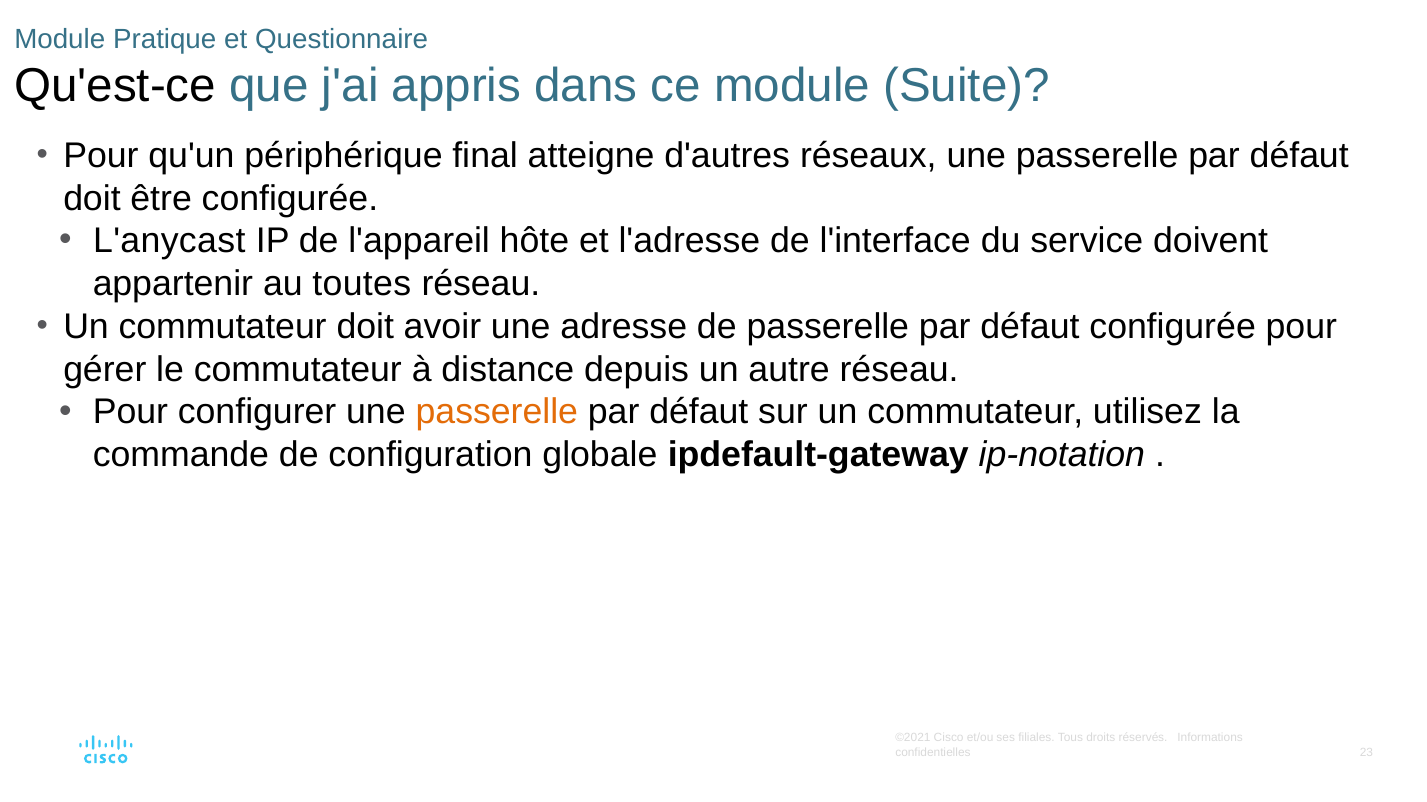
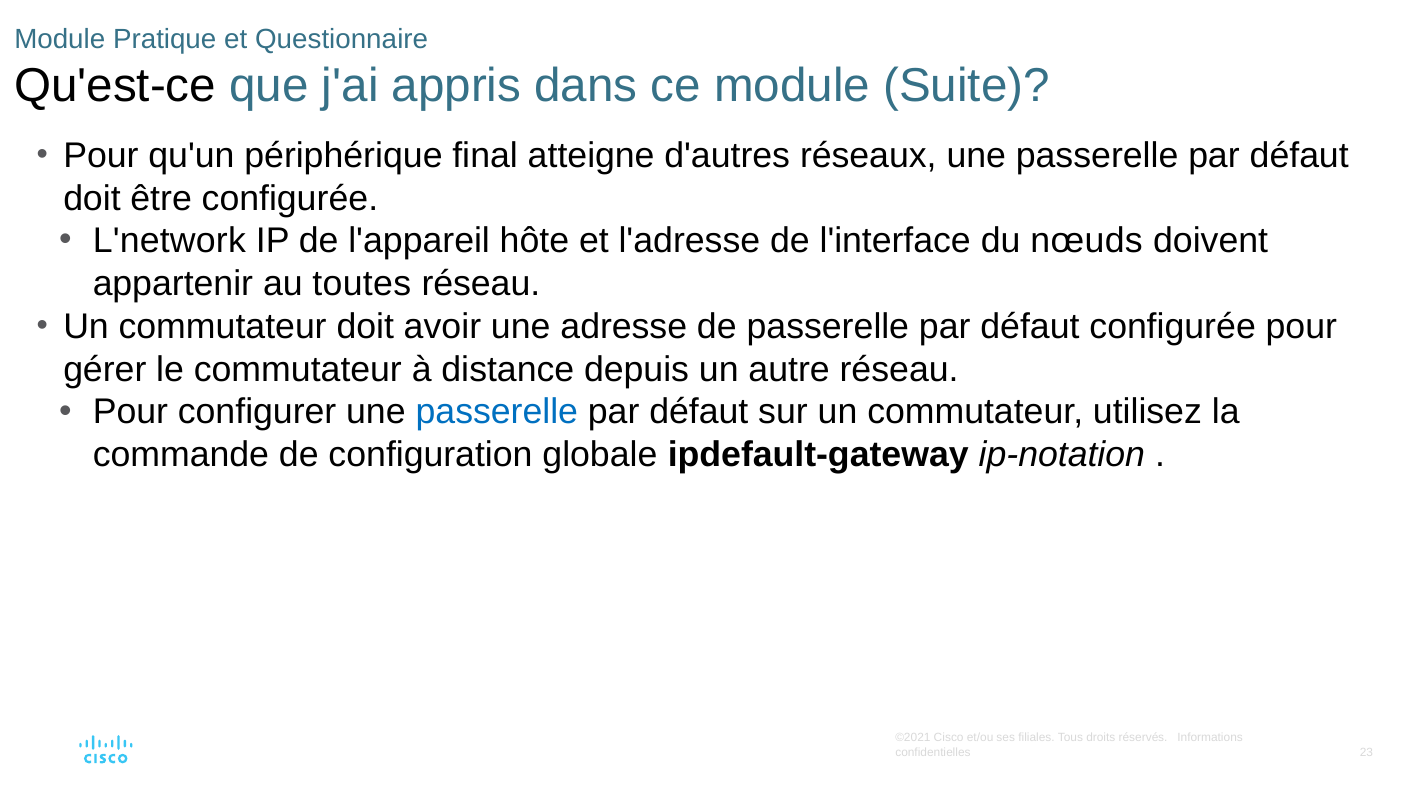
L'anycast: L'anycast -> L'network (169, 241)
service: service -> nœuds (1087, 241)
passerelle colour: orange -> blue (497, 413)
